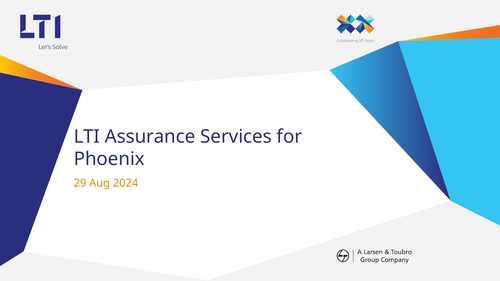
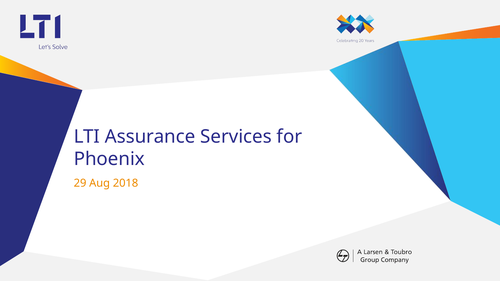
2024: 2024 -> 2018 (126, 183)
